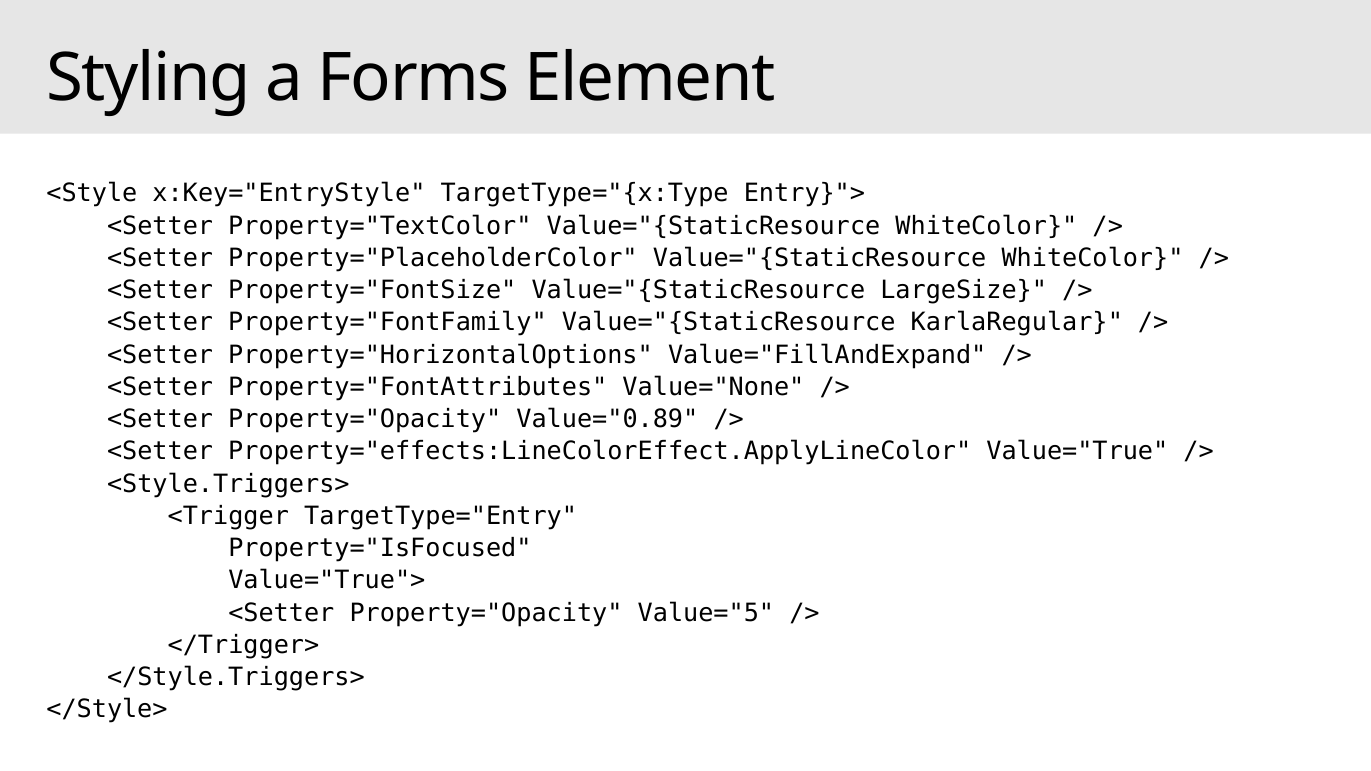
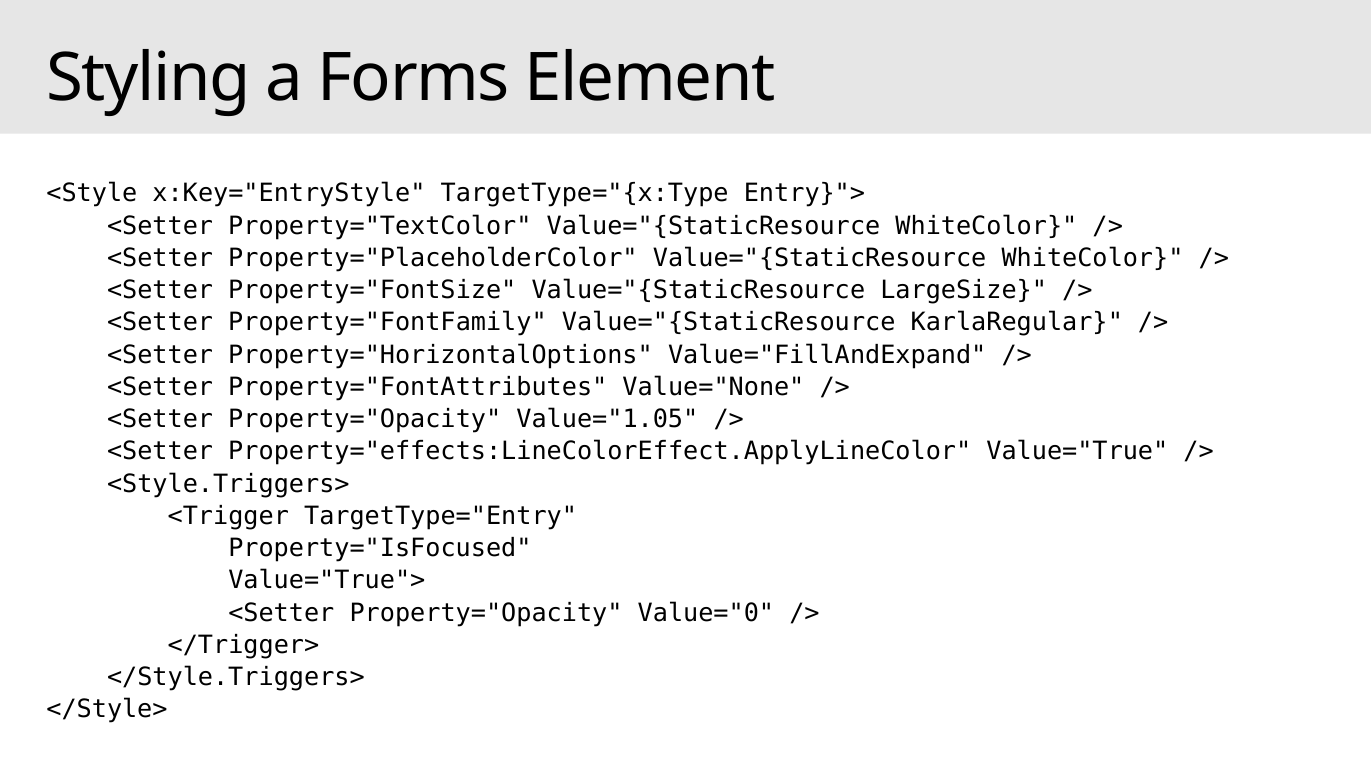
Value="0.89: Value="0.89 -> Value="1.05 (607, 419)
Value="5: Value="5 -> Value="0 (706, 613)
